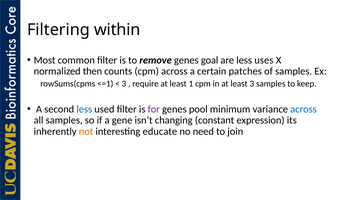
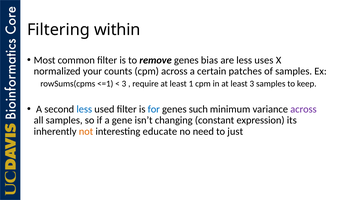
goal: goal -> bias (209, 60)
then: then -> your (92, 71)
for colour: purple -> blue (154, 109)
pool: pool -> such (198, 109)
across colour: blue -> purple (303, 109)
join: join -> just (235, 131)
